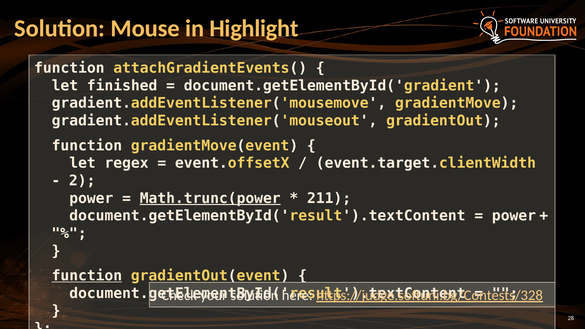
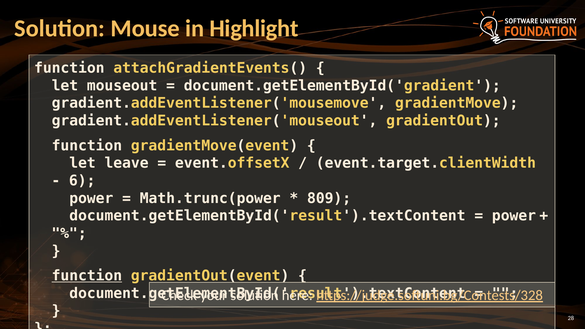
finished: finished -> mouseout (122, 86)
regex: regex -> leave (127, 163)
2: 2 -> 6 (82, 181)
Math.trunc(power underline: present -> none (210, 198)
211: 211 -> 809 (329, 198)
